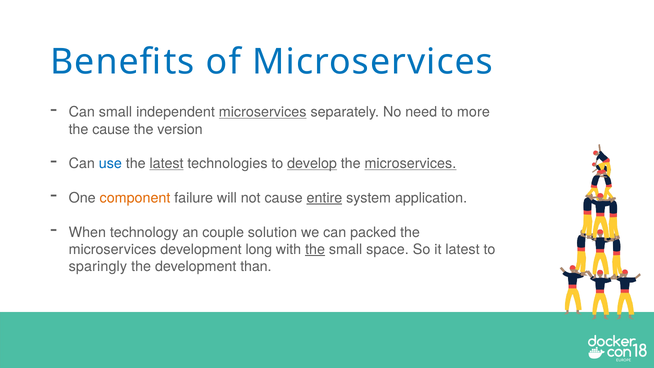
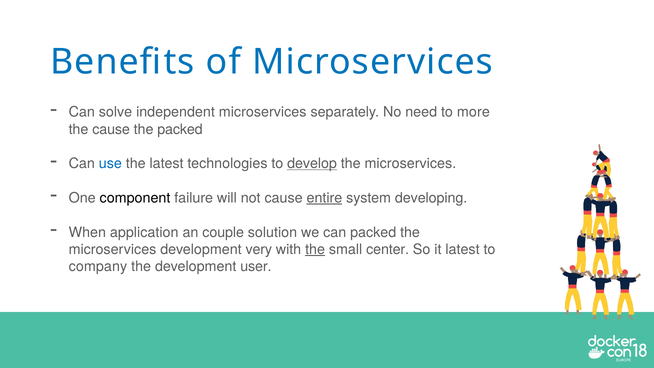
Can small: small -> solve (115, 112)
microservices underline: present -> none (263, 112)
the version: version -> packed (180, 129)
latest underline: present -> none (167, 164)
microservices underline: present -> none (410, 164)
component colour: orange -> black (135, 198)
application: application -> developing (431, 198)
technology: technology -> application (144, 232)
long: long -> very (259, 249)
space: space -> center (388, 249)
sparingly: sparingly -> company (98, 267)
than: than -> user (256, 267)
